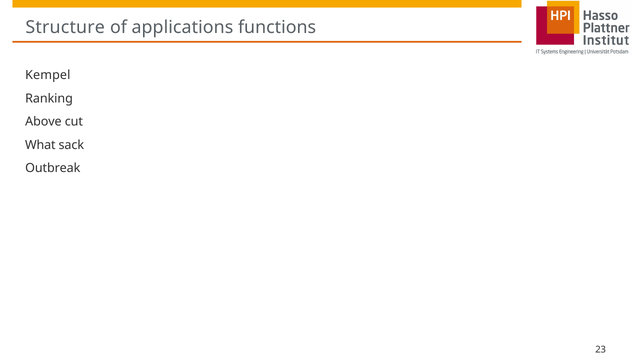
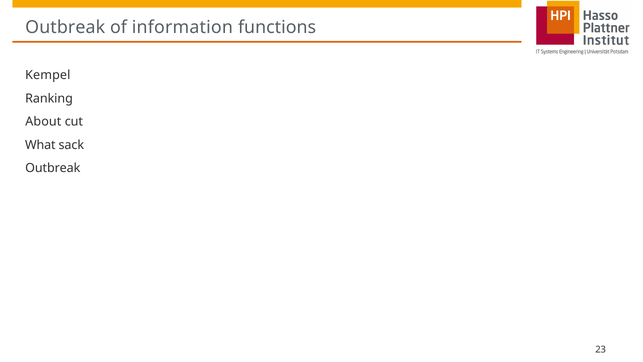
Structure: Structure -> Outbreak (65, 27)
applications: applications -> information (182, 27)
Above: Above -> About (43, 122)
